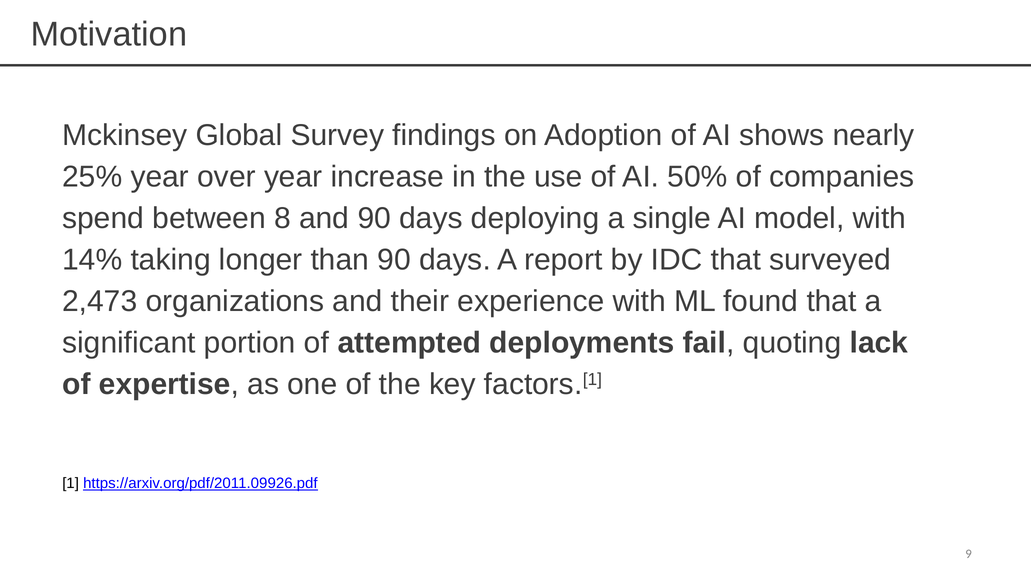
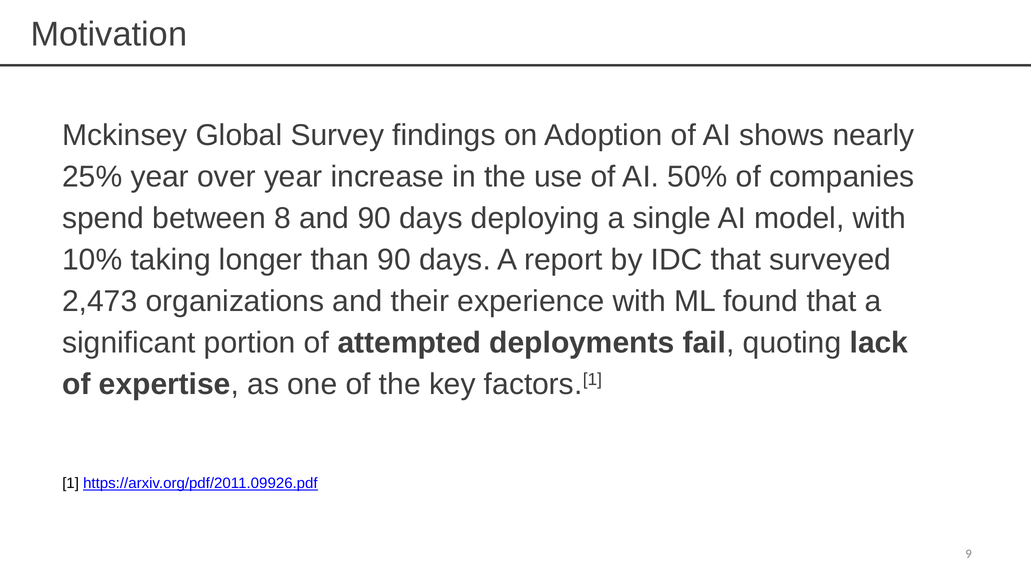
14%: 14% -> 10% (92, 260)
